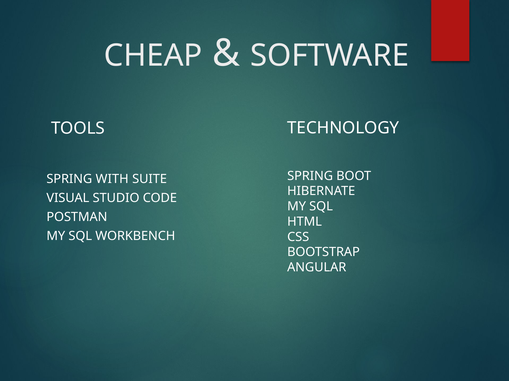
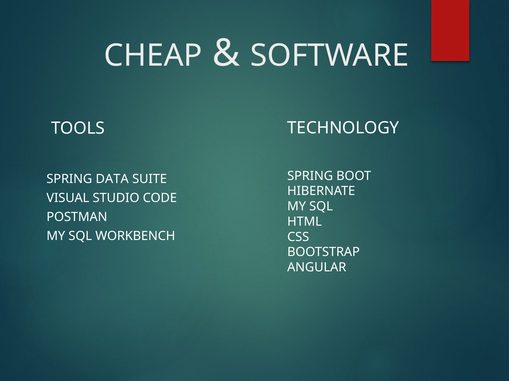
WITH: WITH -> DATA (112, 179)
